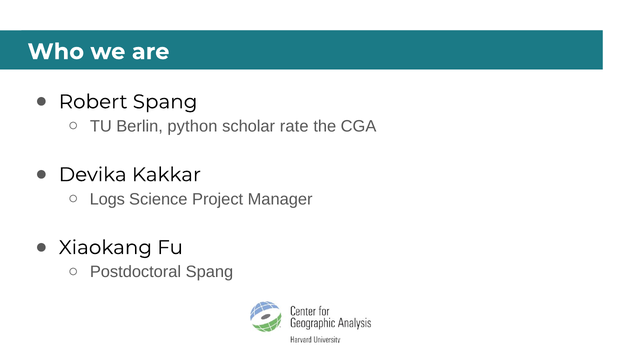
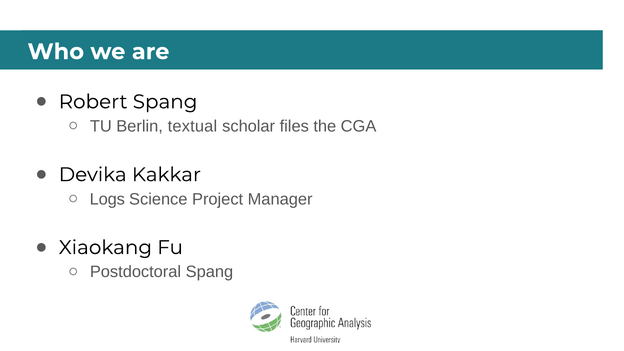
python: python -> textual (192, 126)
rate: rate -> files (294, 126)
